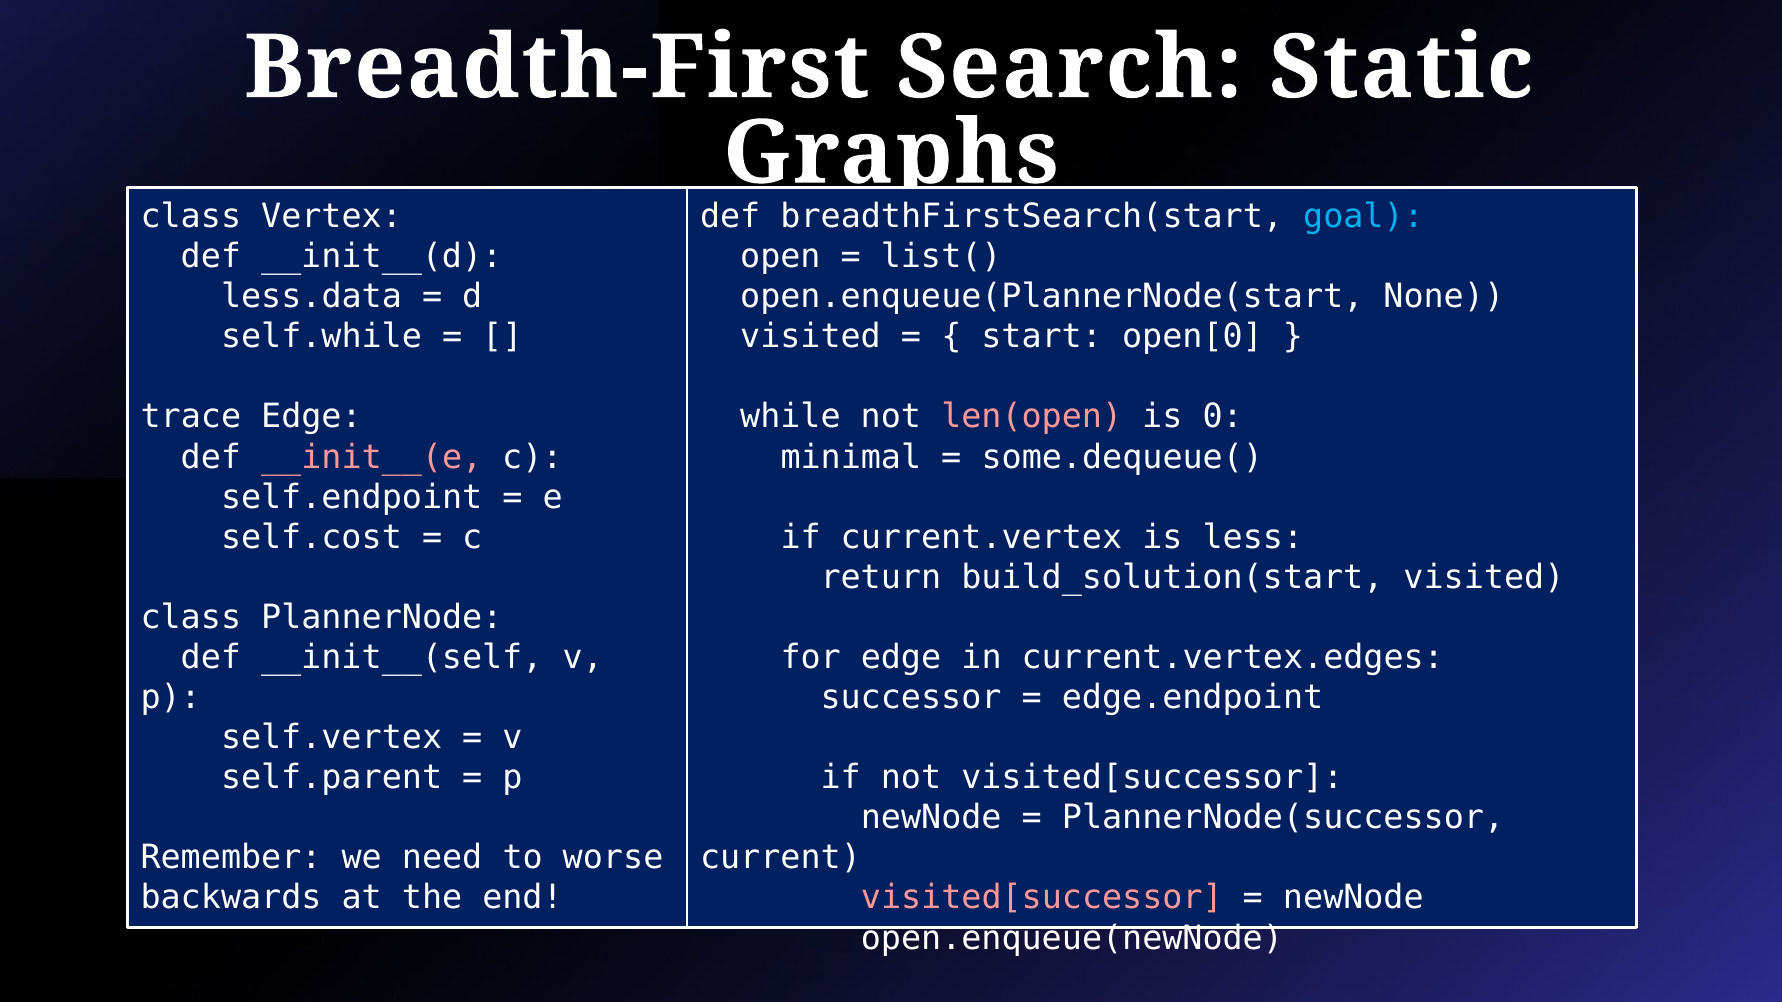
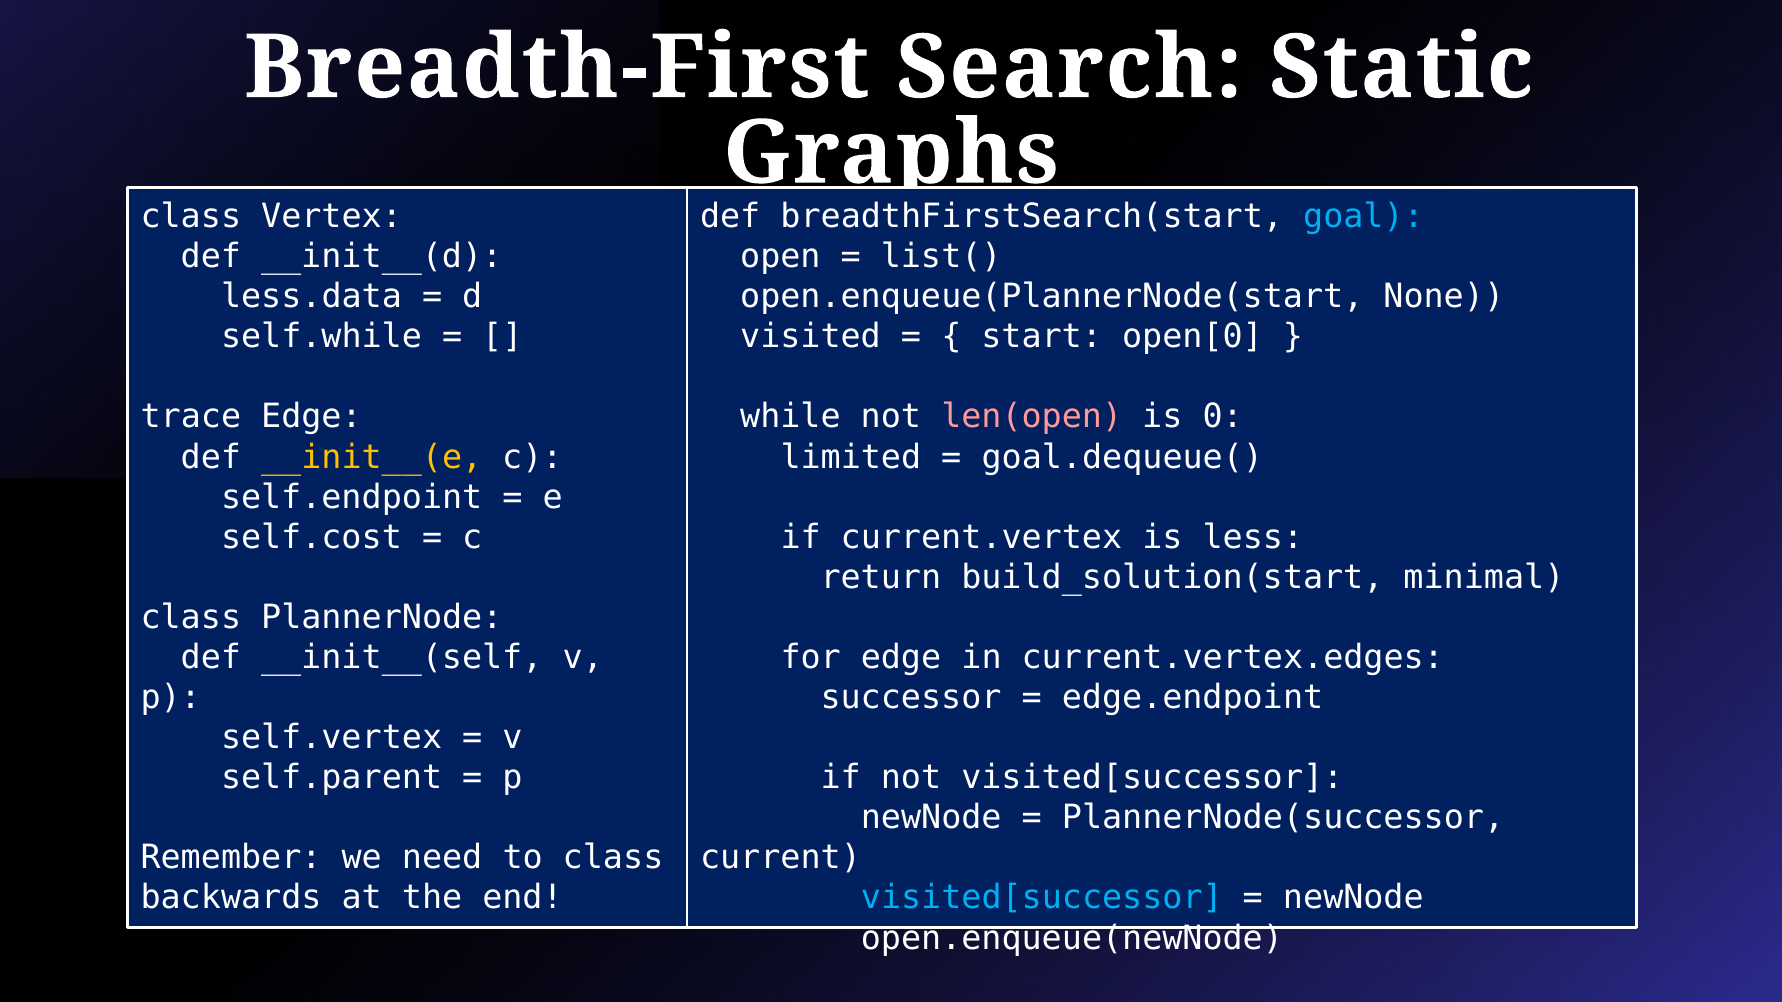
__init__(e colour: pink -> yellow (372, 457)
minimal: minimal -> limited (851, 457)
some.dequeue(: some.dequeue( -> goal.dequeue( (1122, 457)
build_solution(start visited: visited -> minimal (1484, 578)
to worse: worse -> class (613, 858)
visited[successor colour: pink -> light blue (1042, 898)
